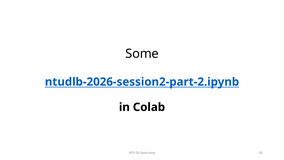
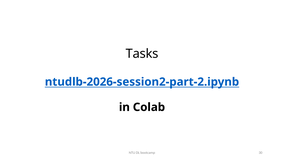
Some: Some -> Tasks (142, 54)
